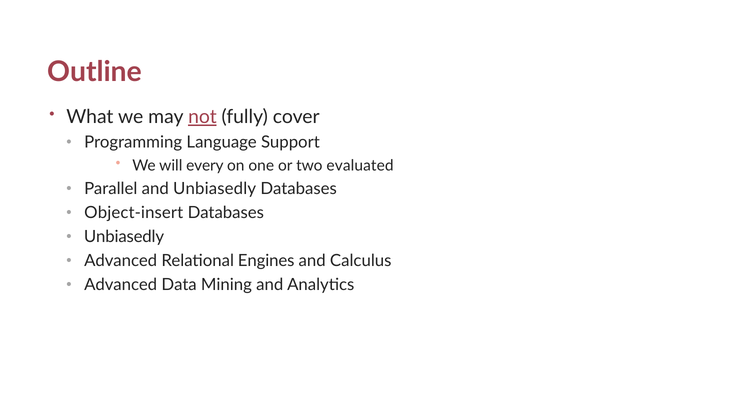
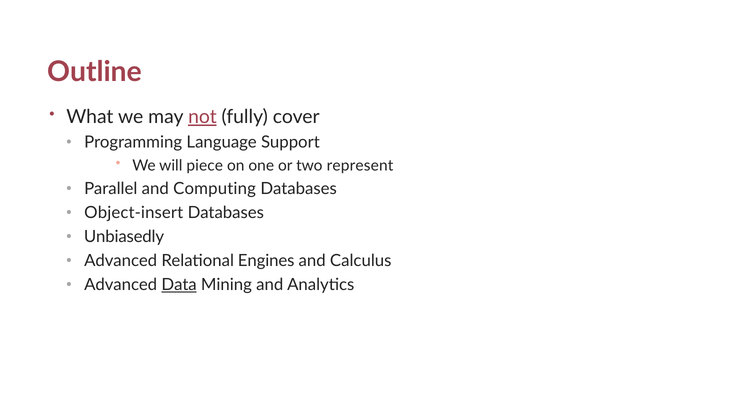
every: every -> piece (205, 166)
evaluated: evaluated -> represent (360, 166)
and Unbiasedly: Unbiasedly -> Computing (215, 189)
Data underline: none -> present (179, 285)
